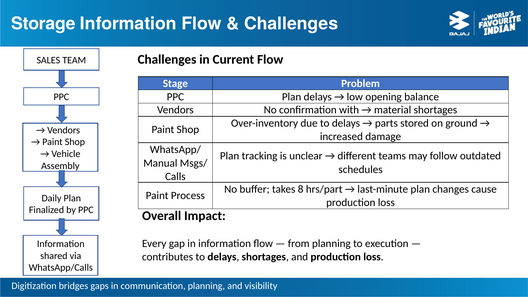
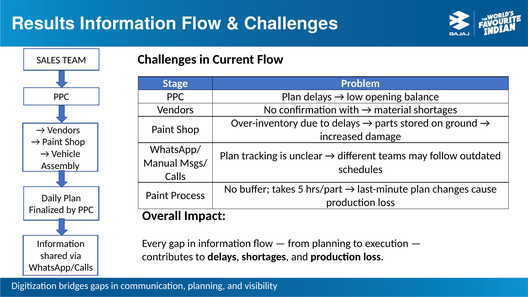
Storage: Storage -> Results (43, 24)
8: 8 -> 5 (301, 189)
